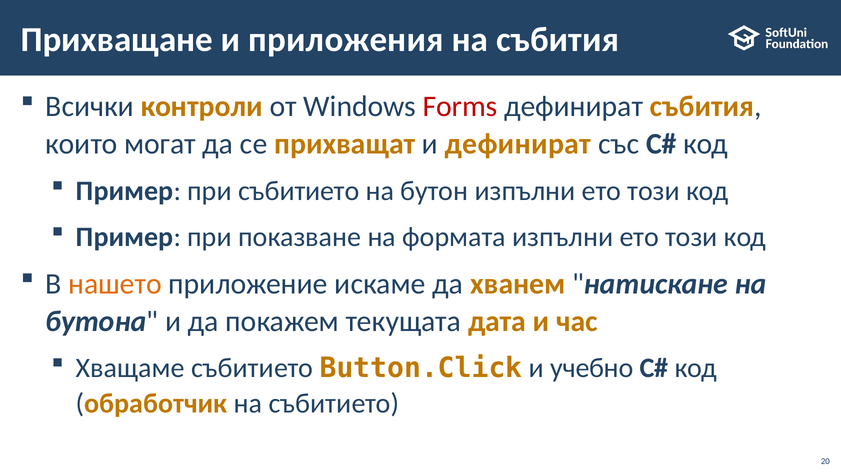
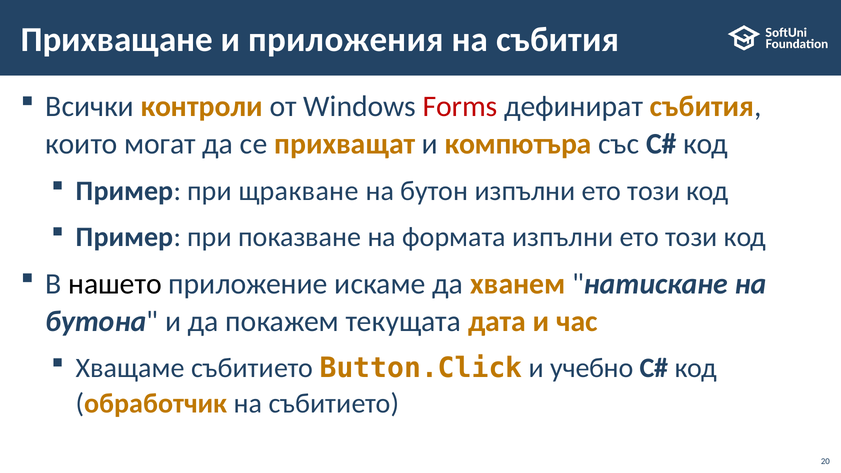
и дефинират: дефинират -> компютъра (518, 144)
при събитието: събитието -> щракване (299, 191)
нашето colour: orange -> black (115, 284)
